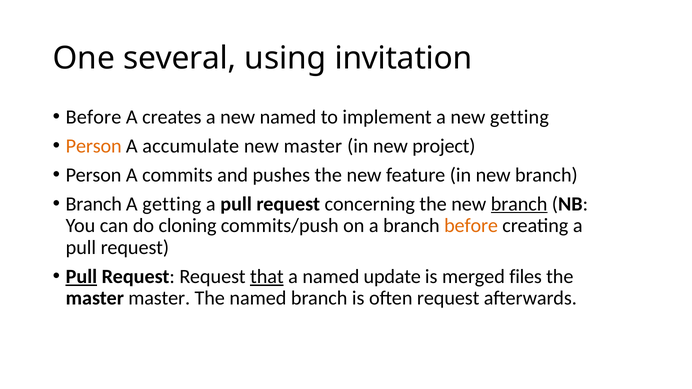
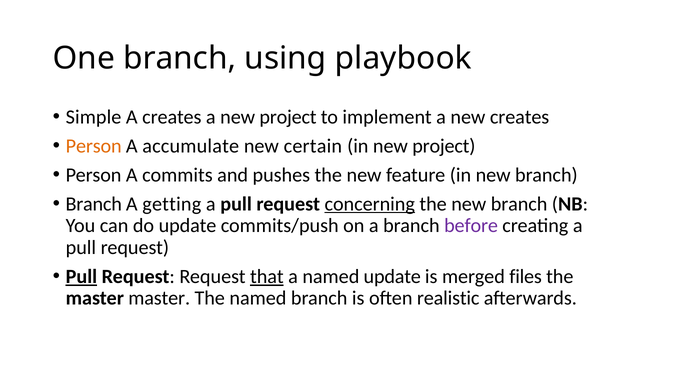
One several: several -> branch (180, 58)
invitation: invitation -> playbook (403, 58)
Before: Before -> Simple (94, 117)
a new named: named -> project (288, 117)
new getting: getting -> creates (520, 117)
new master: master -> certain (313, 146)
concerning underline: none -> present (370, 204)
branch underline: present -> none (519, 204)
do cloning: cloning -> update (188, 226)
before colour: orange -> purple (471, 226)
often request: request -> realistic (448, 298)
